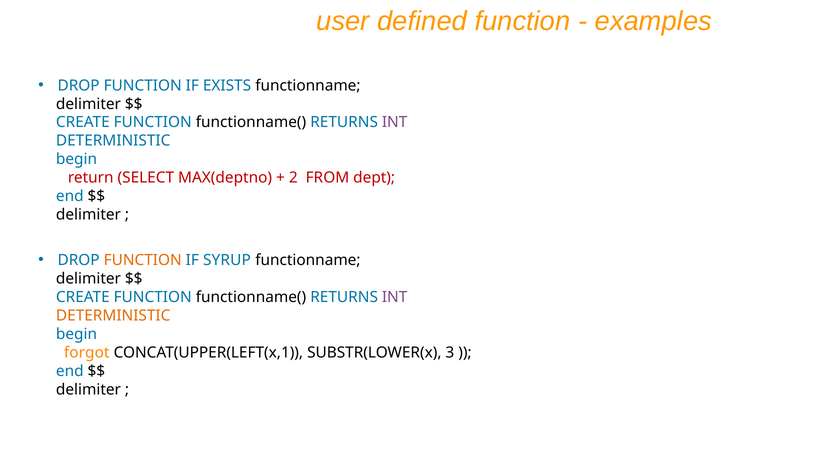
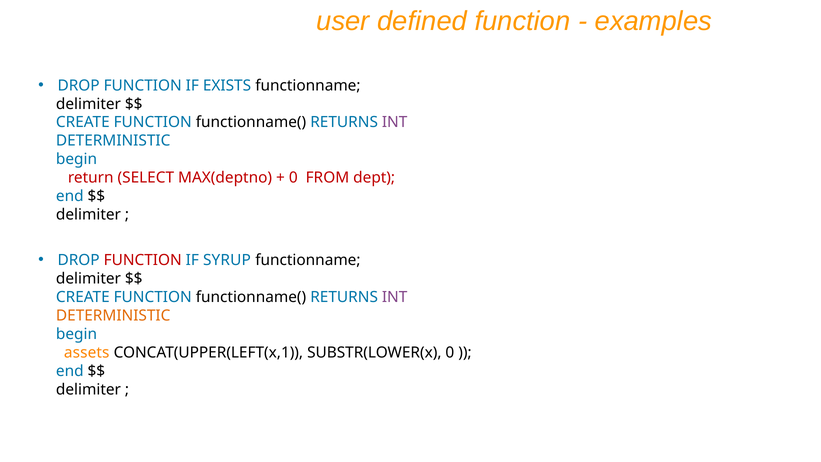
2: 2 -> 0 (293, 178)
FUNCTION colour: orange -> red (143, 260)
forgot: forgot -> assets (87, 352)
SUBSTR(LOWER(x 3: 3 -> 0 (450, 352)
